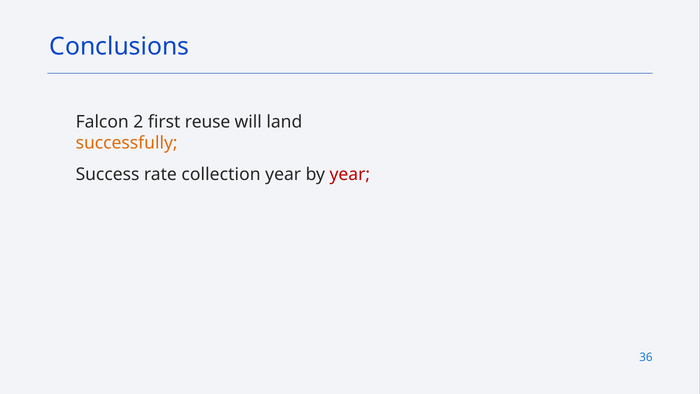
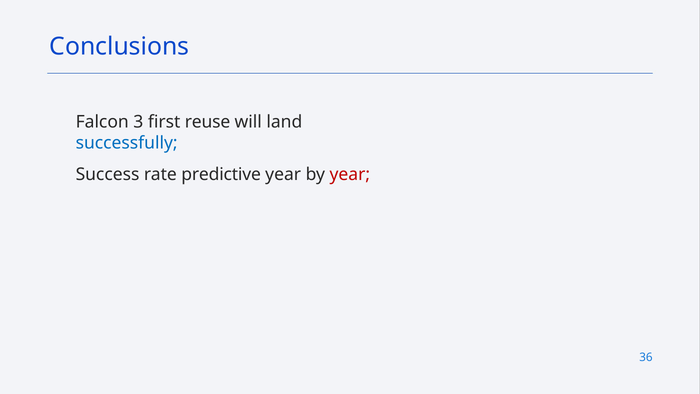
2: 2 -> 3 (138, 122)
successfully colour: orange -> blue (127, 143)
collection: collection -> predictive (221, 174)
